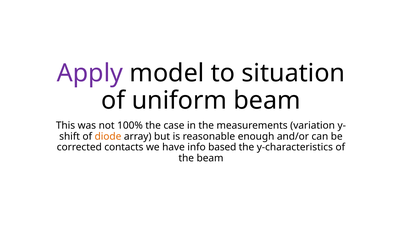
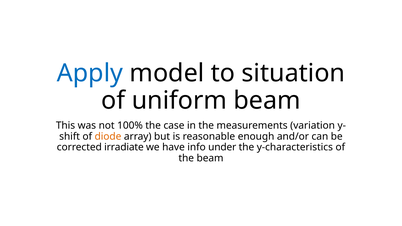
Apply colour: purple -> blue (90, 73)
contacts: contacts -> irradiate (124, 147)
based: based -> under (222, 147)
